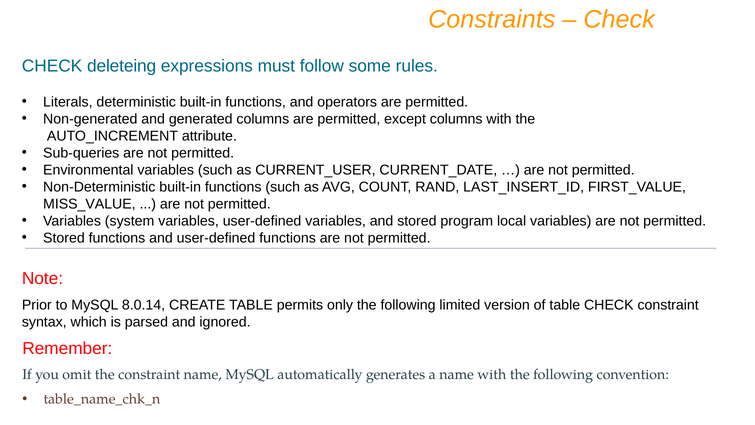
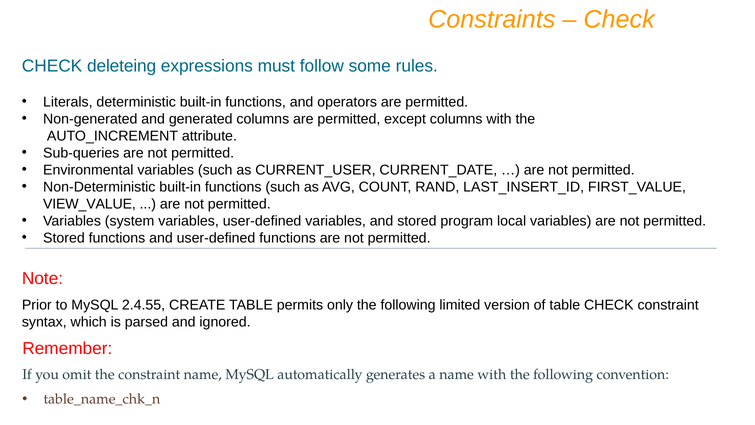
MISS_VALUE: MISS_VALUE -> VIEW_VALUE (89, 204)
8.0.14: 8.0.14 -> 2.4.55 (144, 305)
